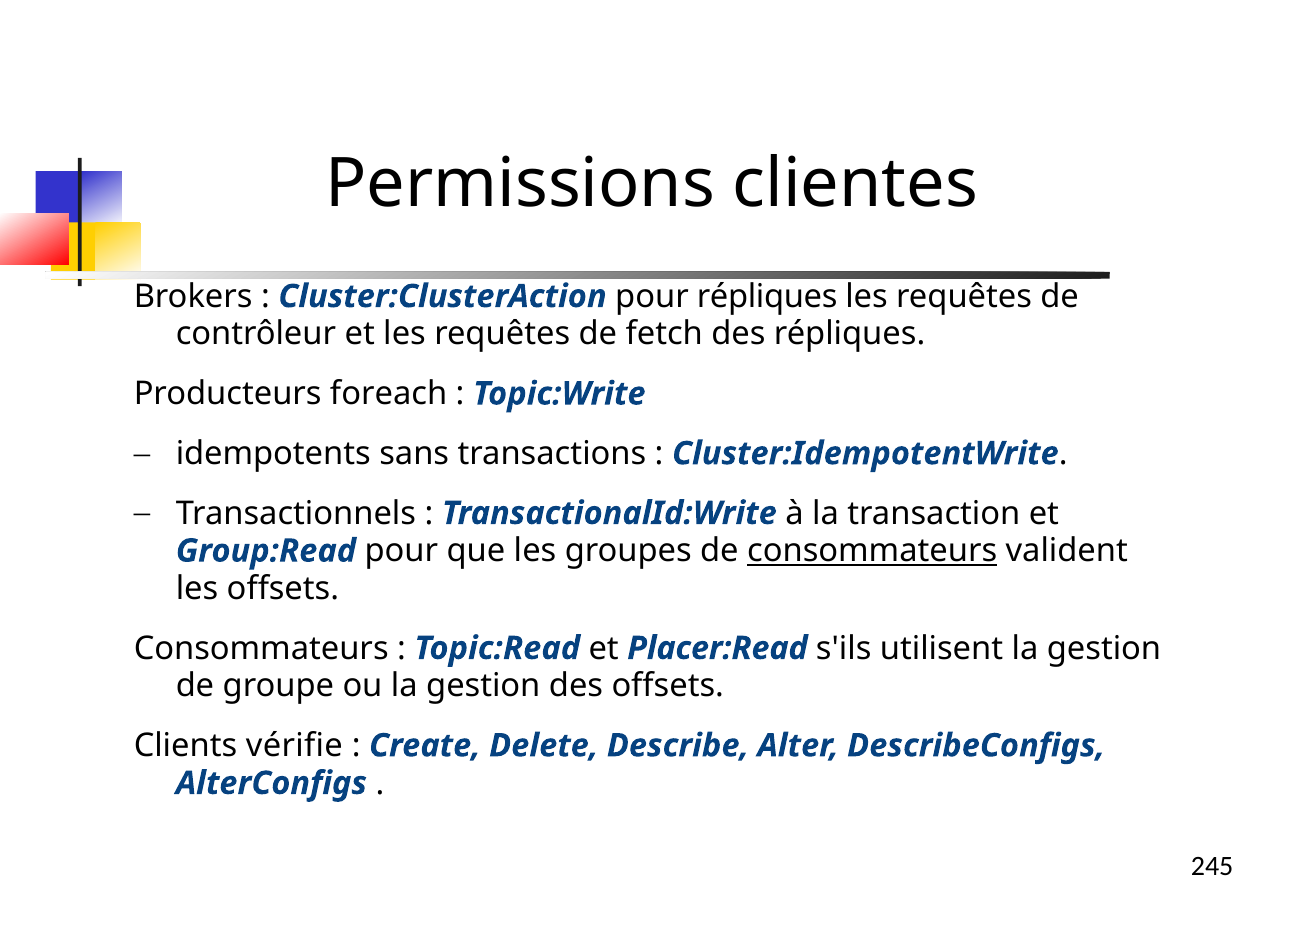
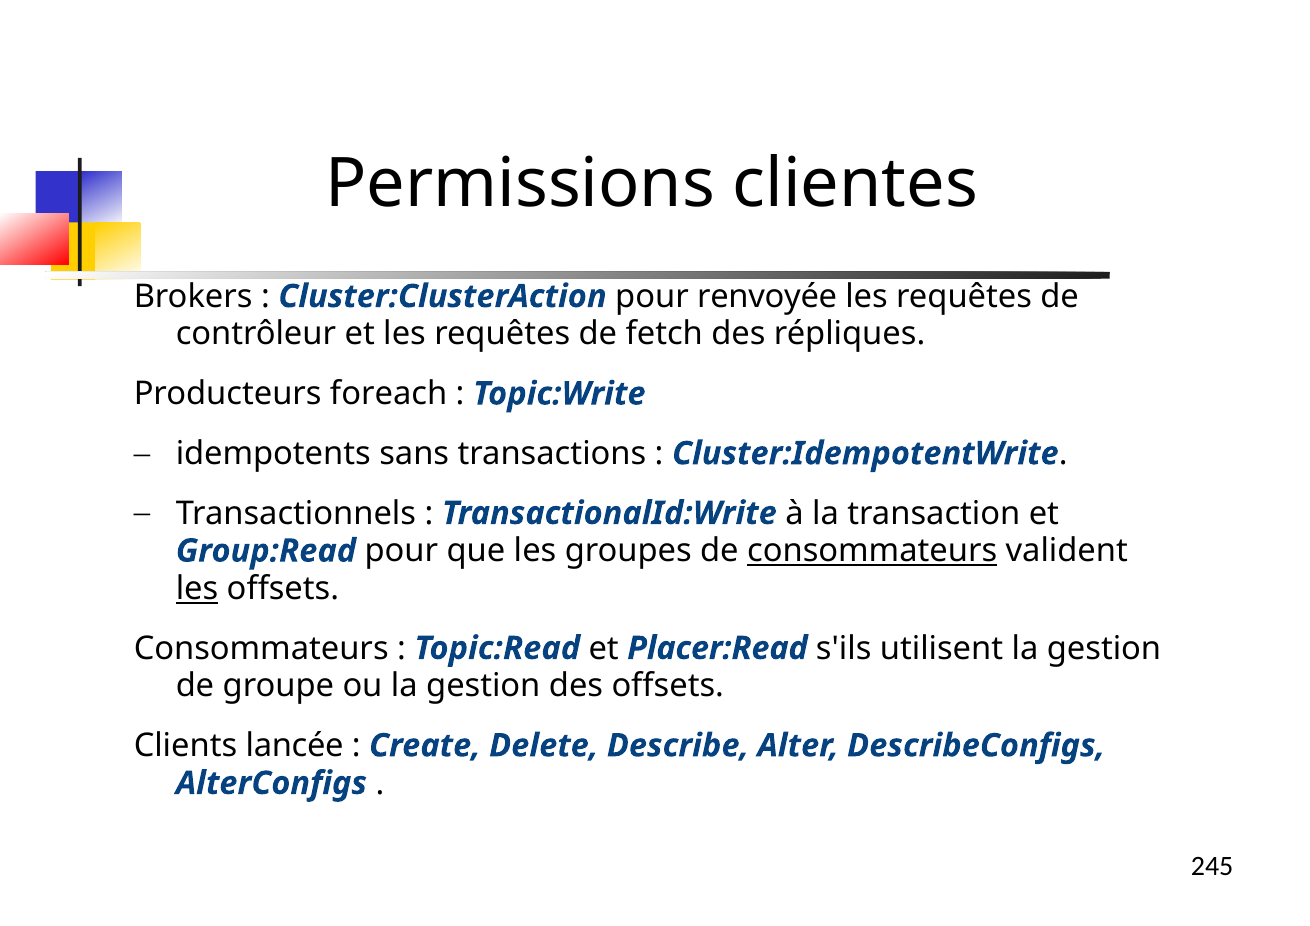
pour répliques: répliques -> renvoyée (767, 296)
les underline: none -> present (197, 589)
vérifie: vérifie -> lancée (295, 746)
